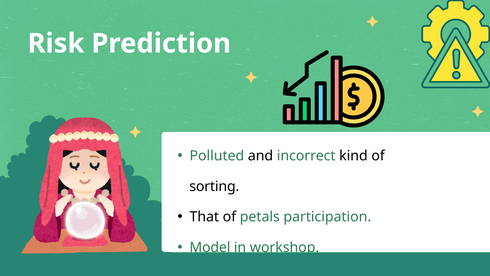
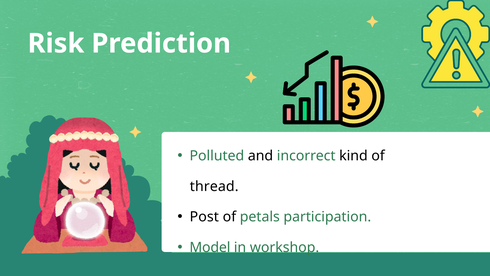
sorting: sorting -> thread (214, 186)
That: That -> Post (204, 217)
